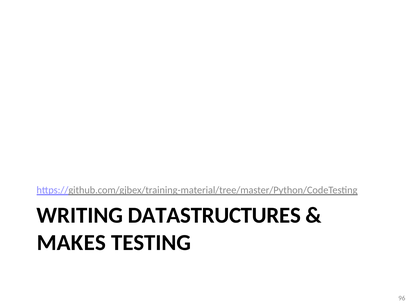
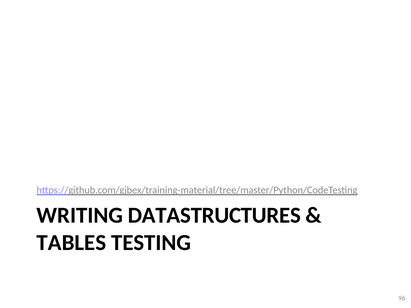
MAKES: MAKES -> TABLES (71, 243)
